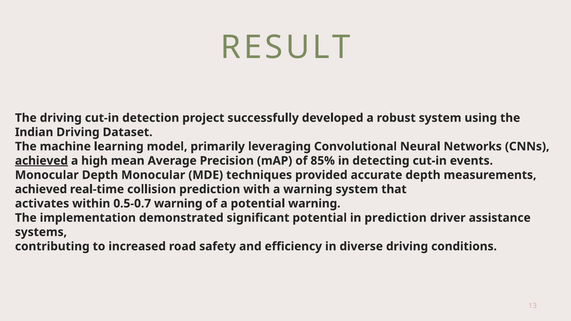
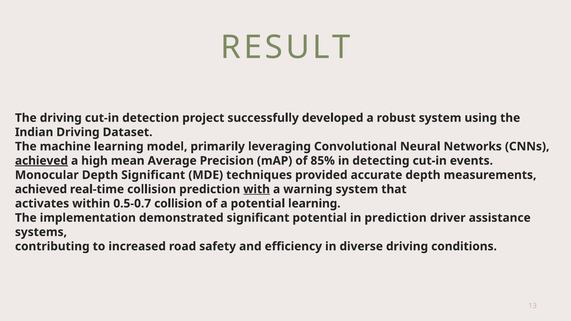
Depth Monocular: Monocular -> Significant (153, 175)
with underline: none -> present (257, 189)
0.5-0.7 warning: warning -> collision (178, 204)
potential warning: warning -> learning (314, 204)
